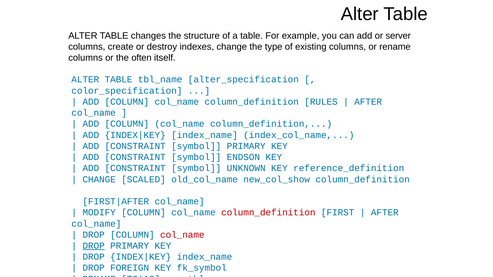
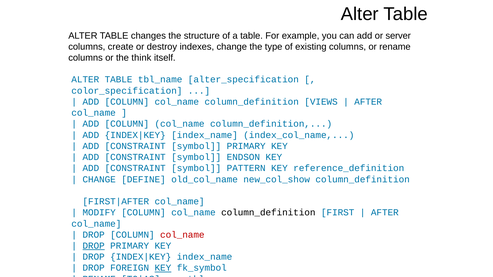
often: often -> think (141, 58)
RULES: RULES -> VIEWS (321, 102)
UNKNOWN: UNKNOWN -> PATTERN (246, 168)
SCALED: SCALED -> DEFINE (144, 180)
column_definition colour: red -> black (268, 213)
KEY underline: none -> present (163, 268)
